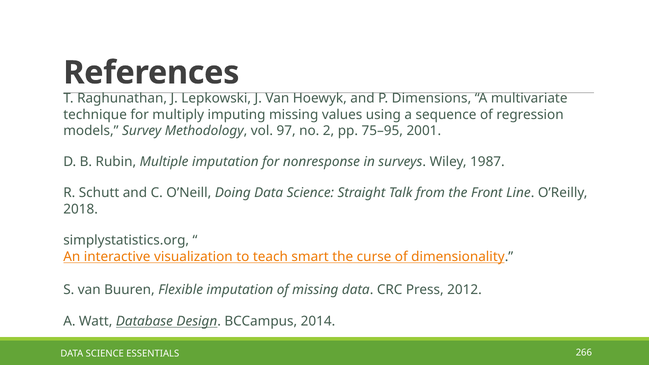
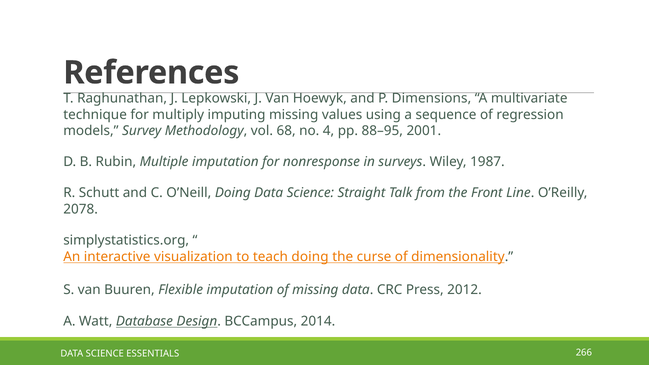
97: 97 -> 68 (286, 131)
2: 2 -> 4 (329, 131)
75–95: 75–95 -> 88–95 (382, 131)
2018: 2018 -> 2078 (81, 209)
teach smart: smart -> doing (310, 257)
